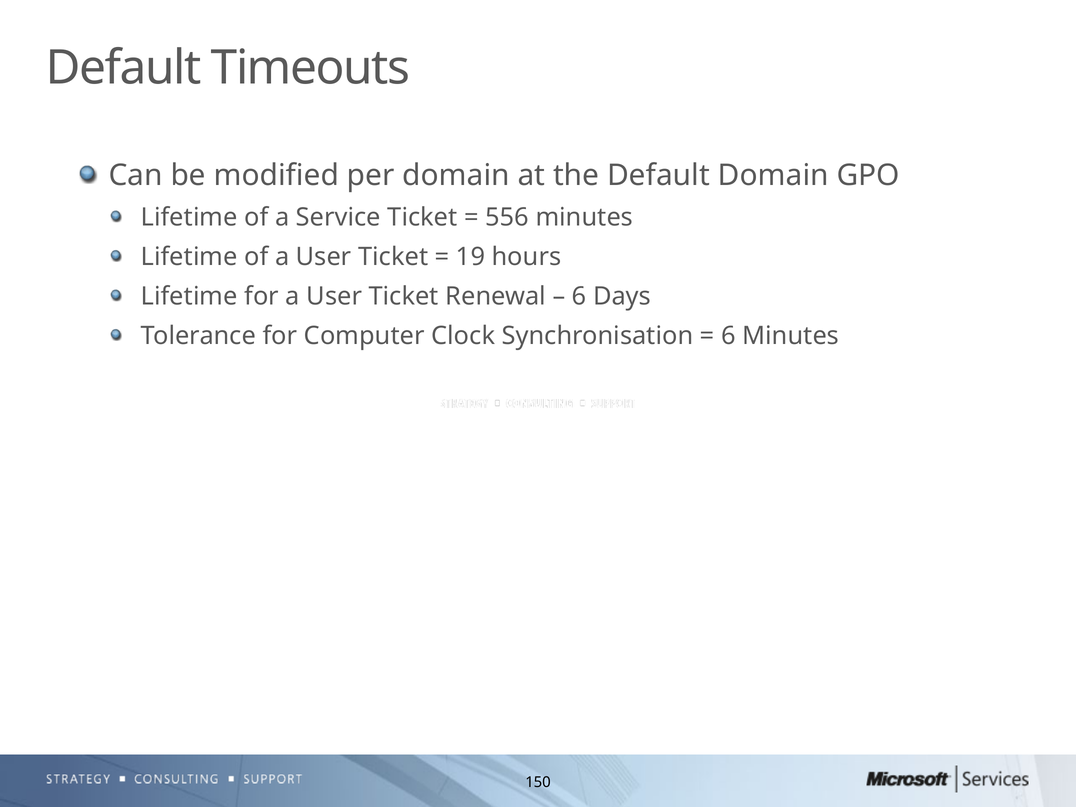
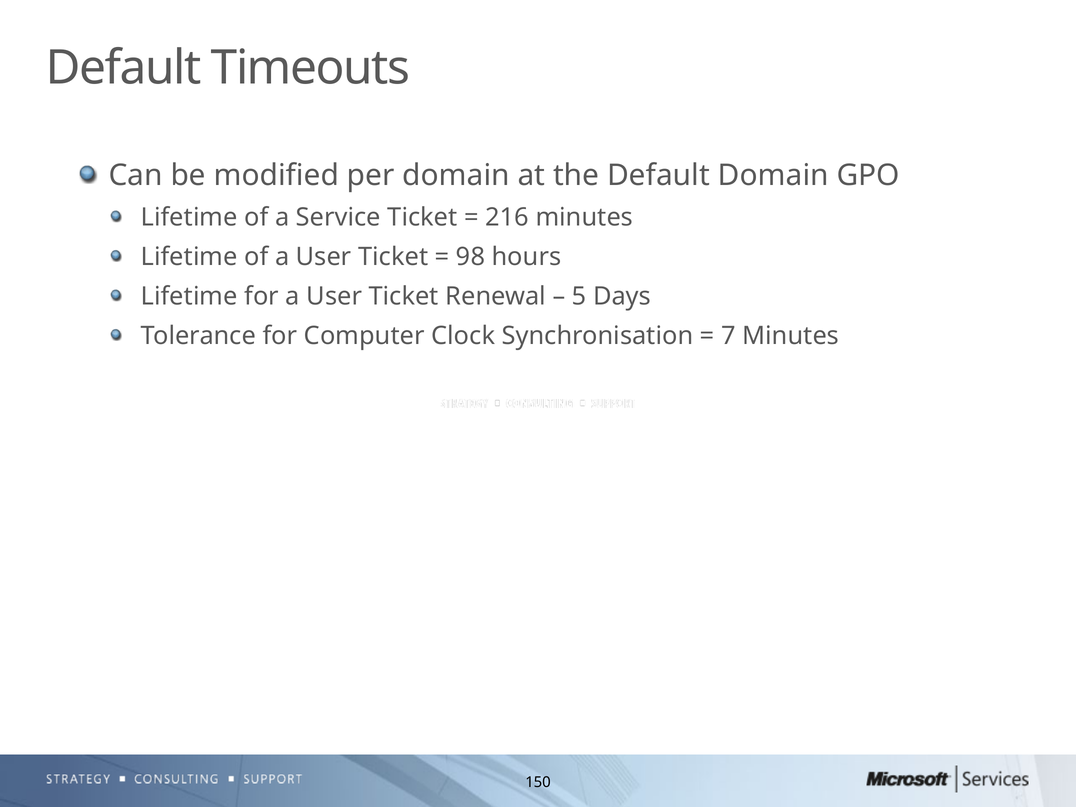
556: 556 -> 216 (507, 217)
19: 19 -> 98 (471, 257)
6: 6 -> 5 (579, 296)
6: 6 -> 7 (728, 336)
